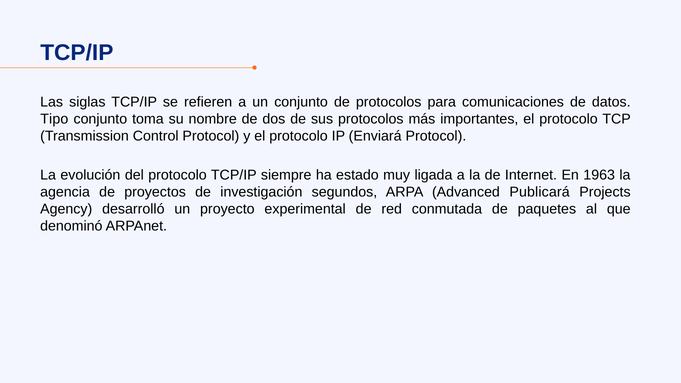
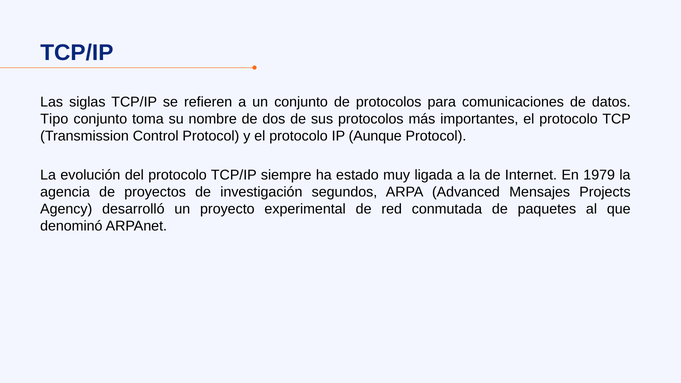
Enviará: Enviará -> Aunque (375, 136)
1963: 1963 -> 1979 (599, 175)
Publicará: Publicará -> Mensajes (540, 192)
